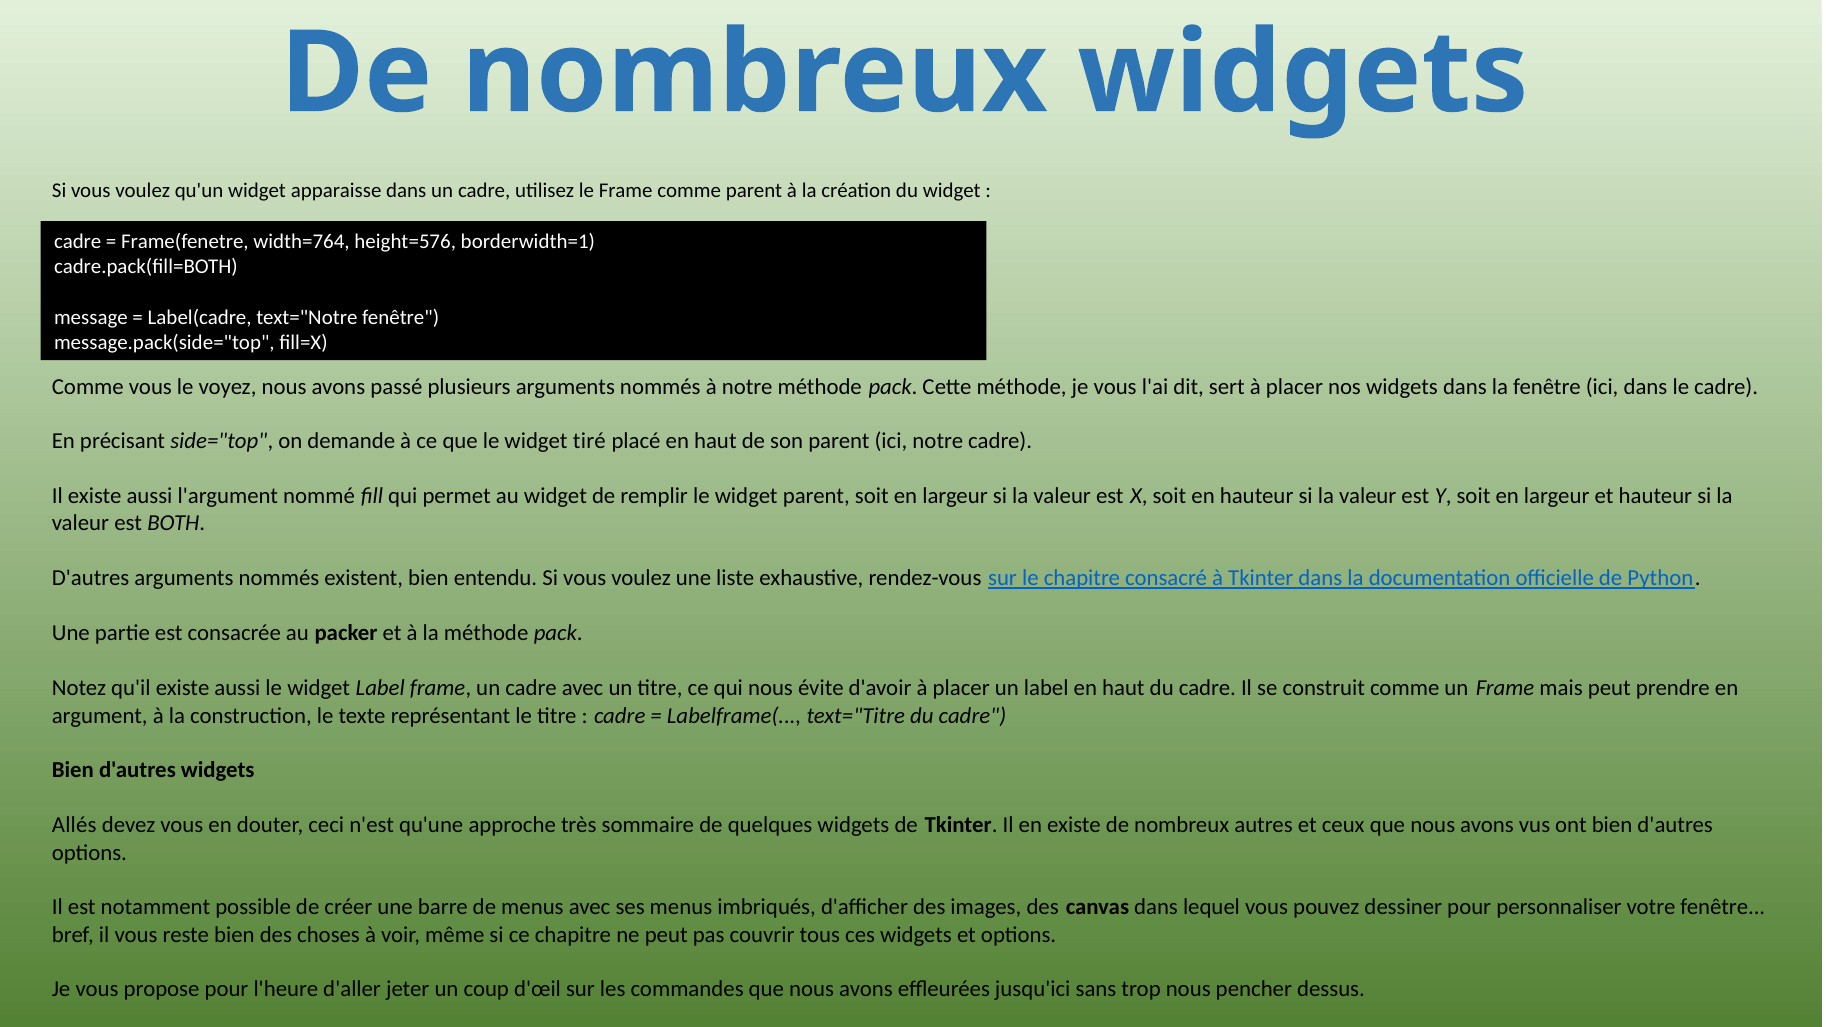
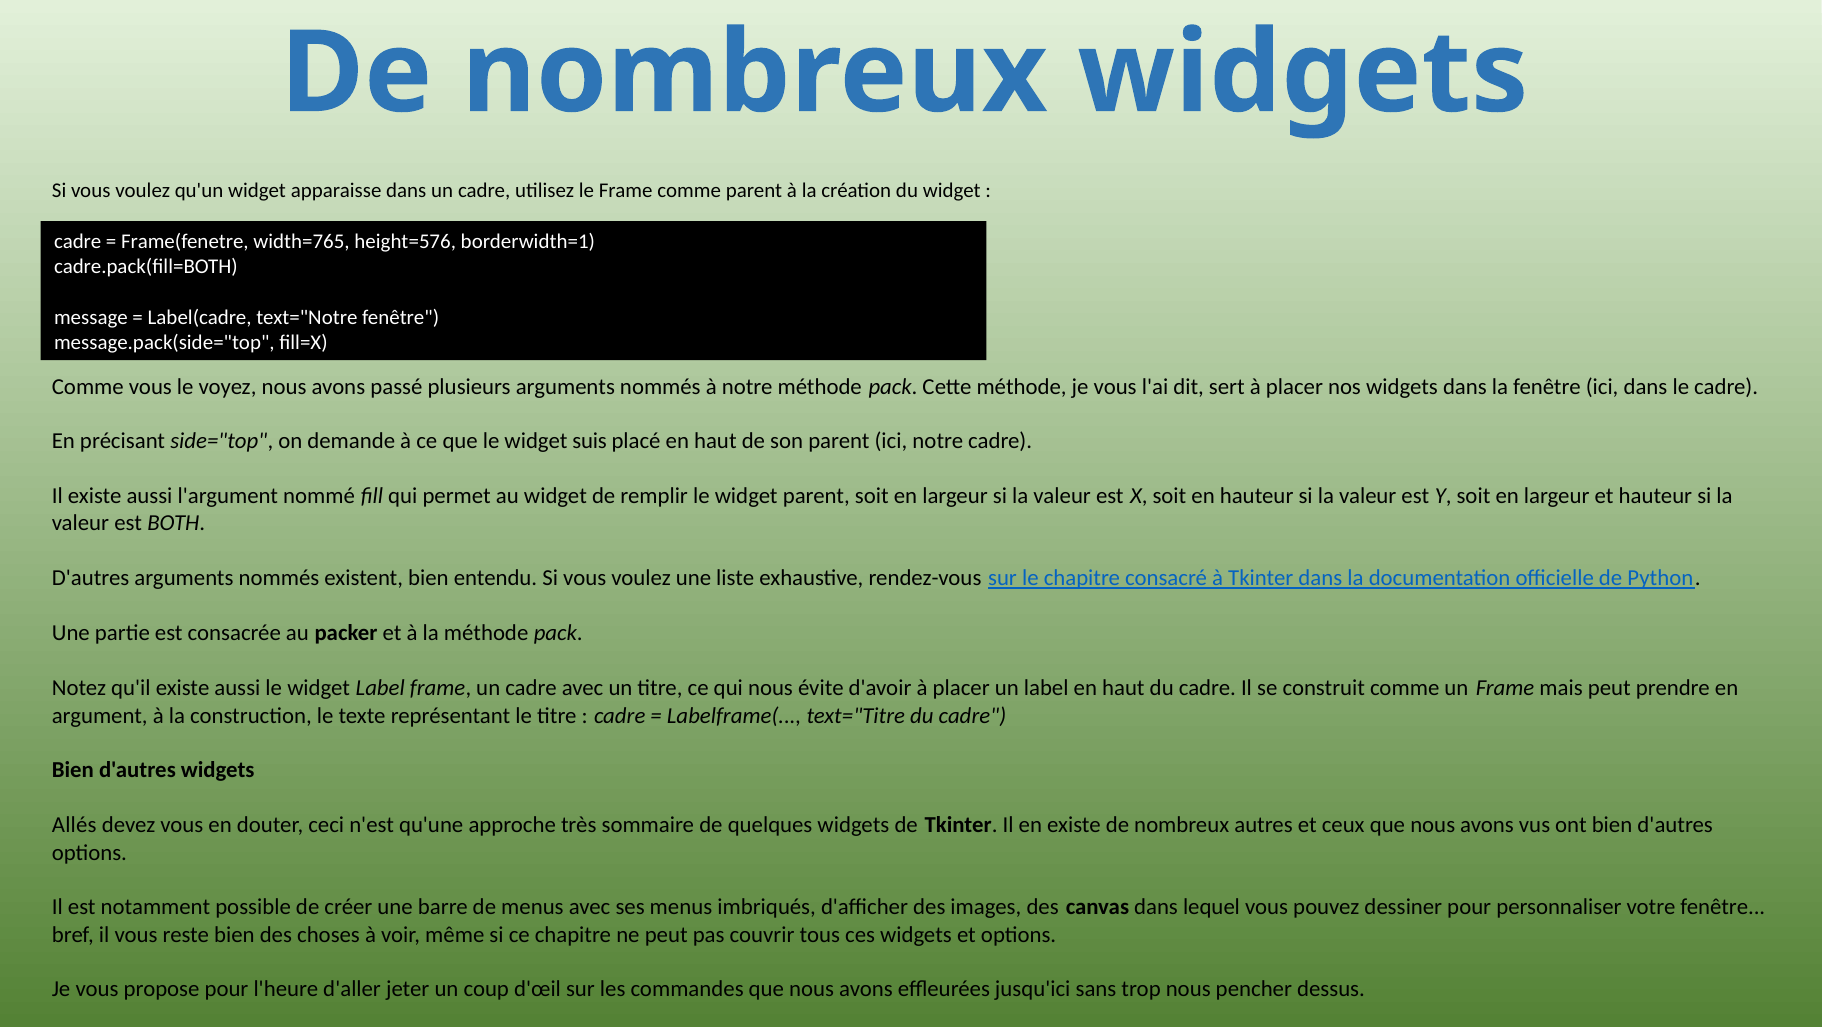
width=764: width=764 -> width=765 (301, 242)
tiré: tiré -> suis (590, 441)
